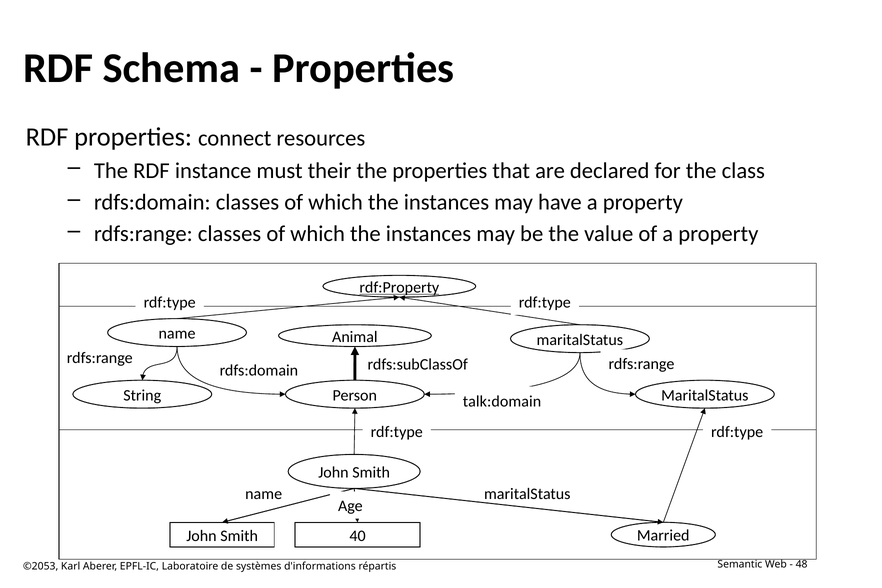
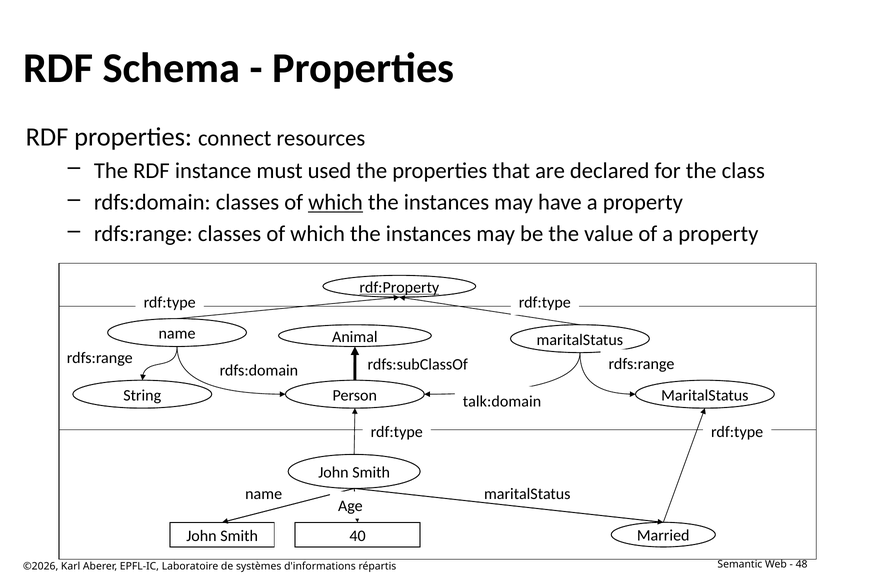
their: their -> used (330, 171)
which underline: none -> present (335, 202)
©2053: ©2053 -> ©2026 (41, 567)
